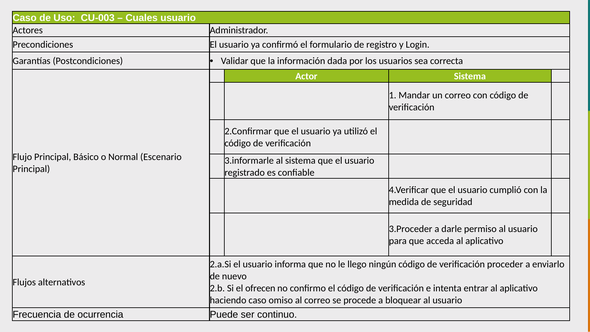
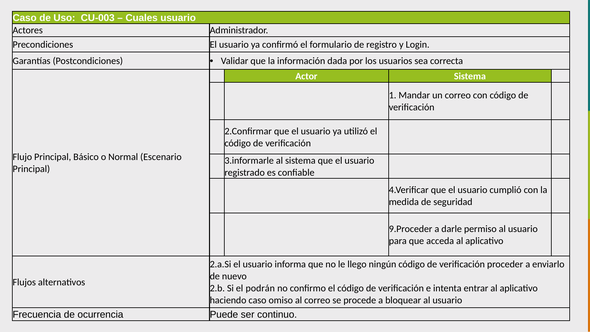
3.Proceder: 3.Proceder -> 9.Proceder (411, 229)
ofrecen: ofrecen -> podrán (260, 288)
